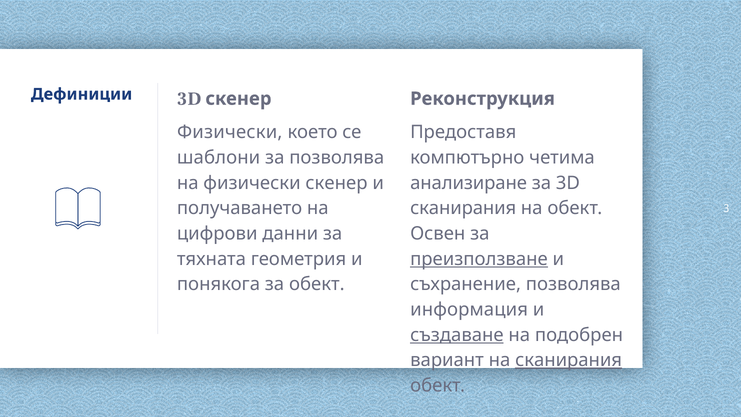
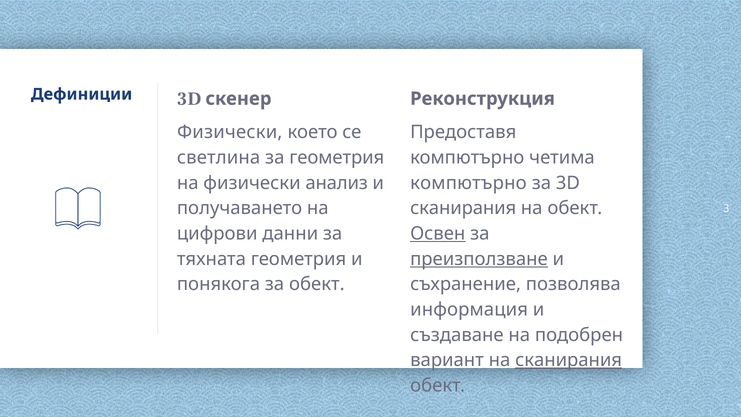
шаблони: шаблони -> светлина (219, 158)
за позволява: позволява -> геометрия (337, 158)
физически скенер: скенер -> анализ (337, 183)
анализиране: анализиране -> компютърно (468, 183)
Освен underline: none -> present (438, 233)
създаване underline: present -> none (457, 335)
